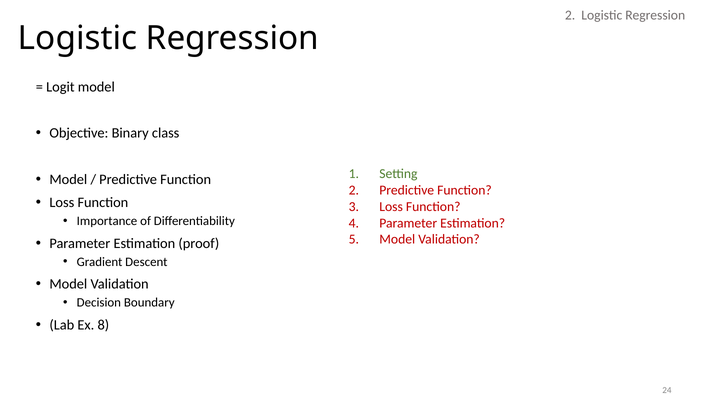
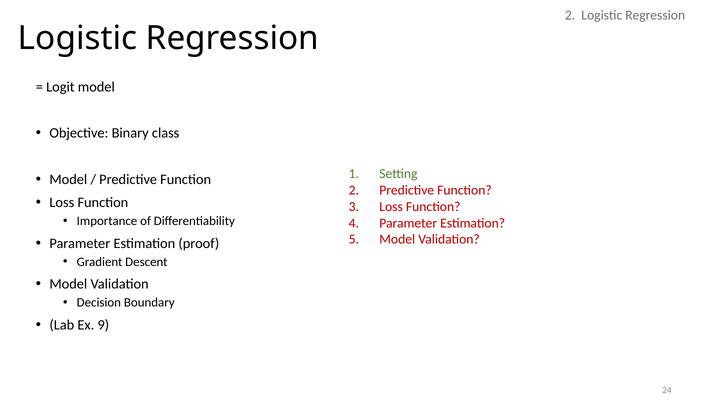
8: 8 -> 9 (103, 325)
